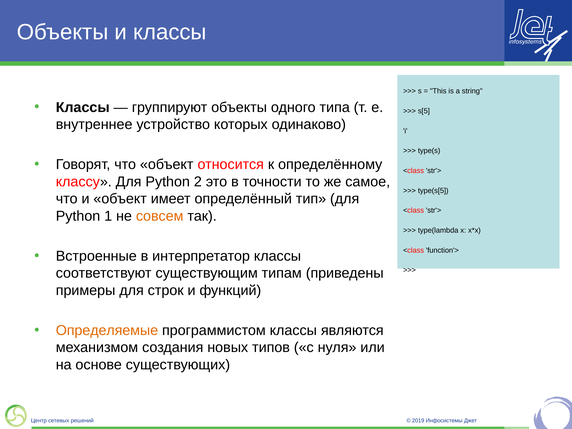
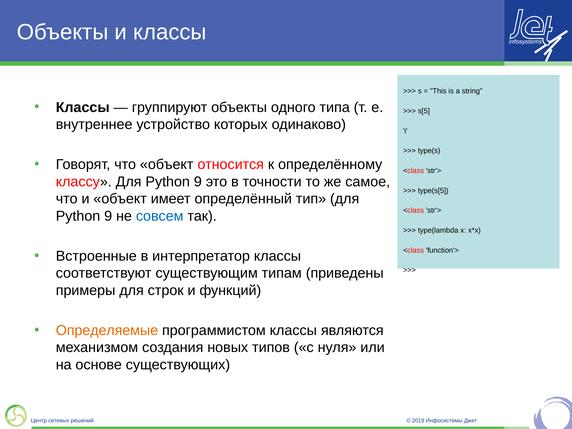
классу Для Python 2: 2 -> 9 (198, 182)
1: 1 -> 9 (108, 216)
совсем colour: orange -> blue (160, 216)
